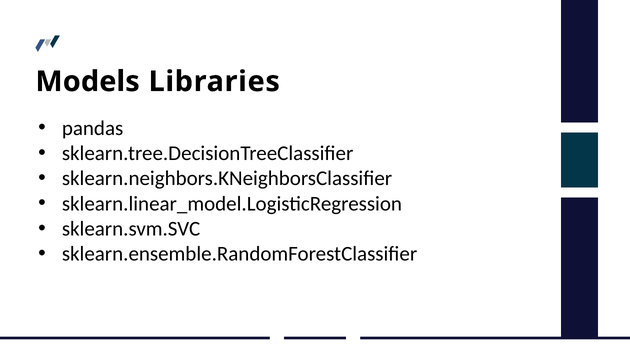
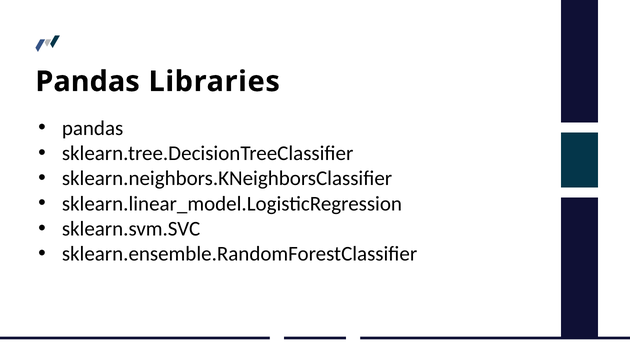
Models: Models -> Pandas (88, 82)
